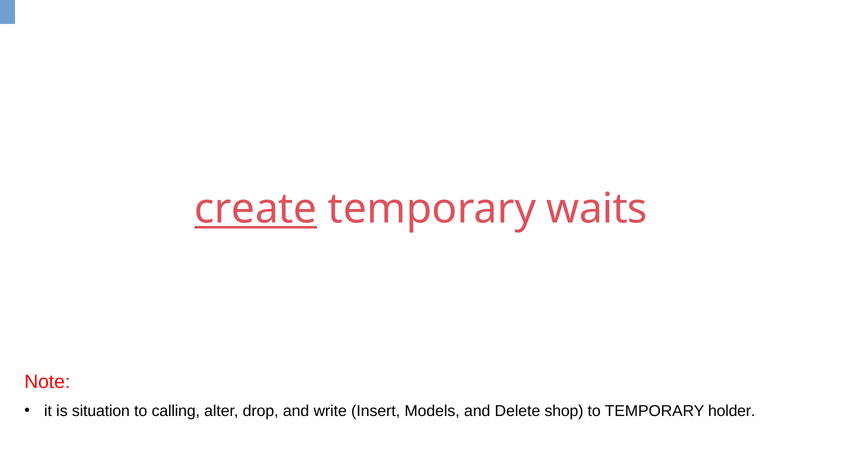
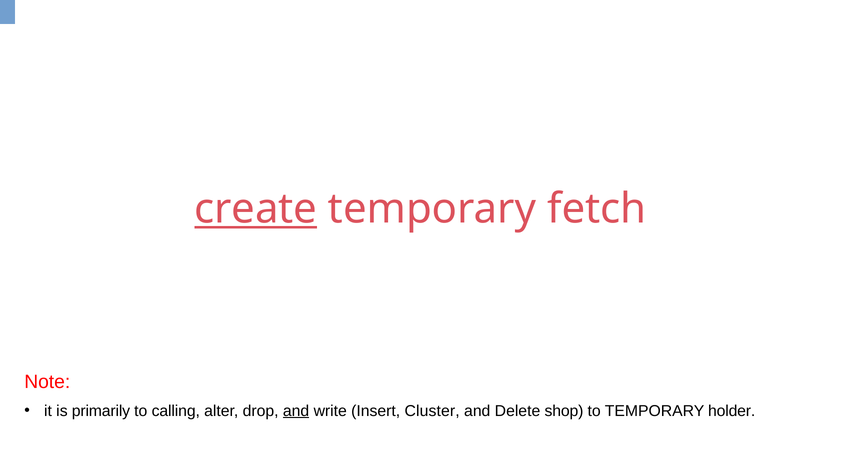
waits: waits -> fetch (597, 209)
situation: situation -> primarily (101, 411)
and underline: none -> present (296, 411)
Models: Models -> Cluster (432, 411)
